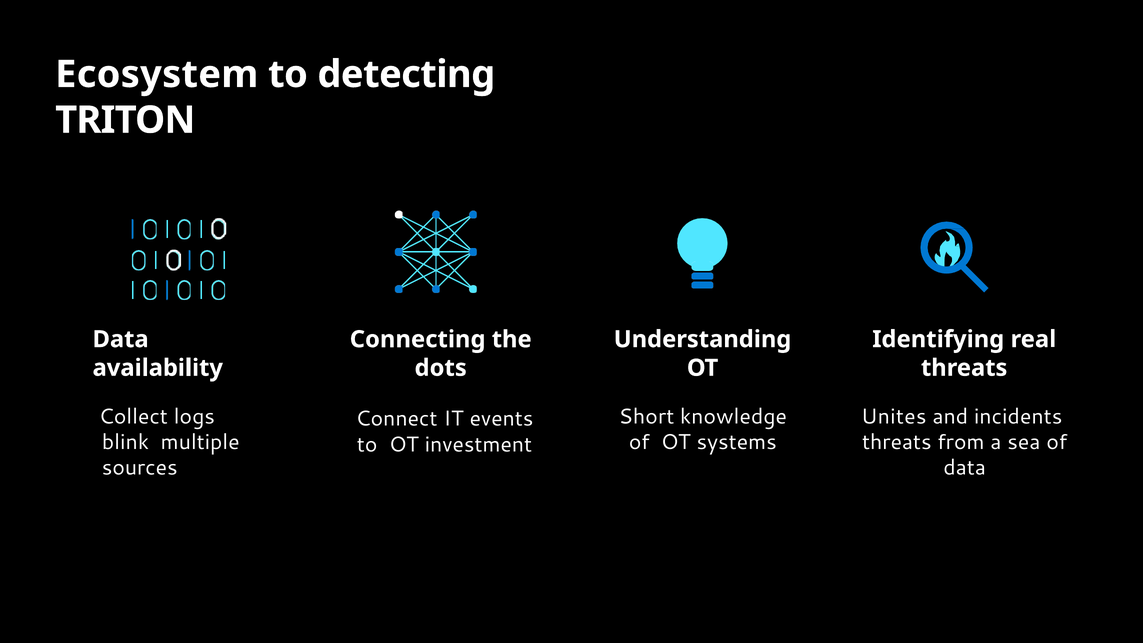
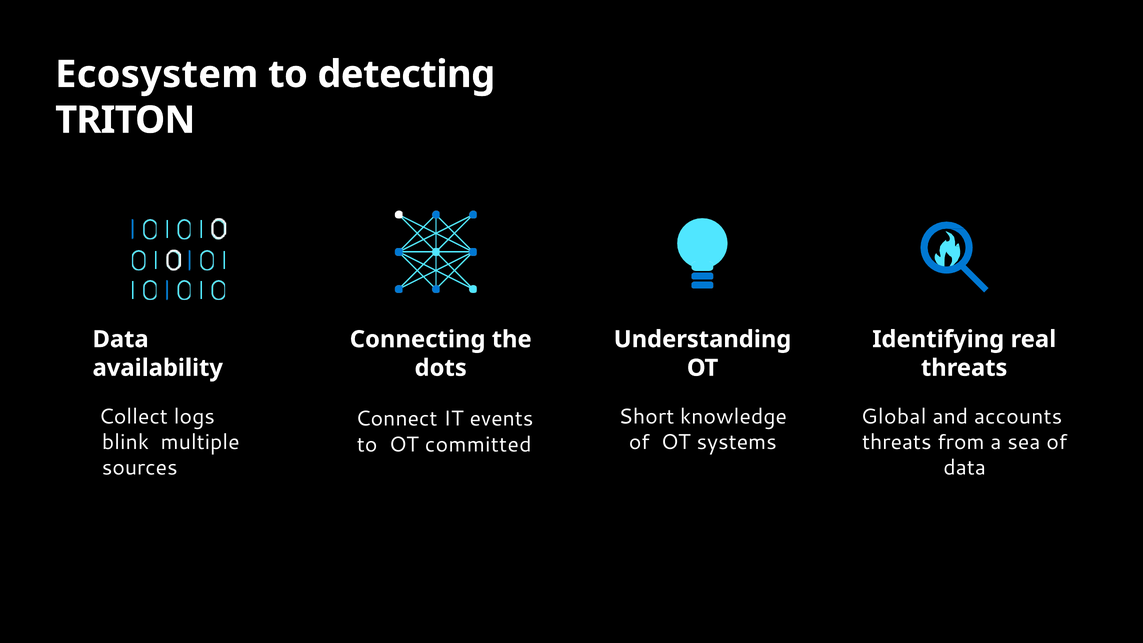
Unites: Unites -> Global (894, 416)
incidents: incidents -> accounts (1018, 416)
investment: investment -> committed (478, 445)
